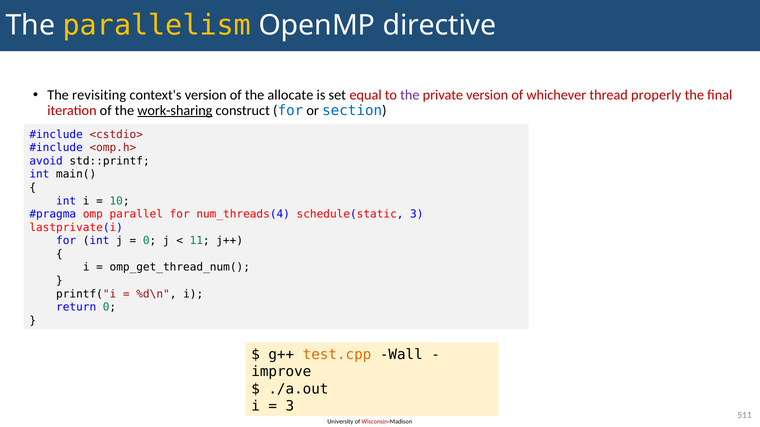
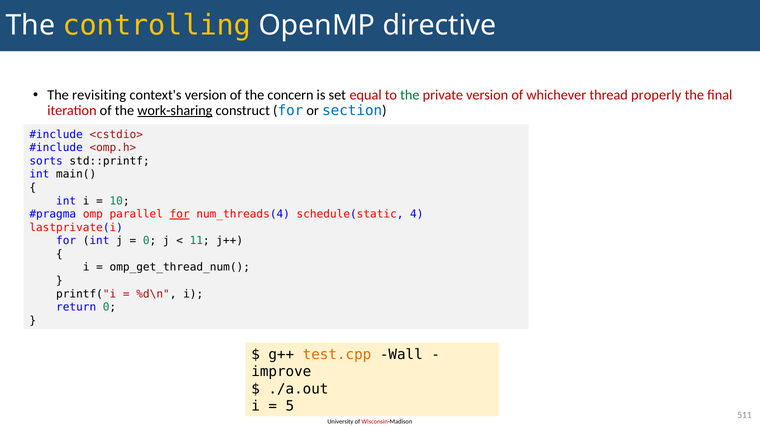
parallelism: parallelism -> controlling (157, 25)
allocate: allocate -> concern (290, 95)
the colour: purple -> green (410, 95)
avoid: avoid -> sorts (46, 161)
for underline: none -> present (180, 214)
schedule(static 3: 3 -> 4 (417, 214)
3: 3 -> 5 (290, 406)
